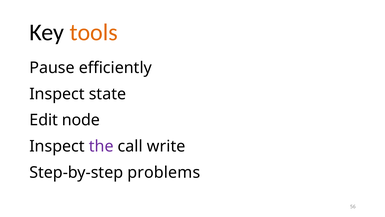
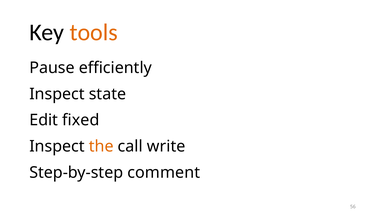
node: node -> fixed (81, 120)
the colour: purple -> orange (101, 146)
problems: problems -> comment (164, 172)
